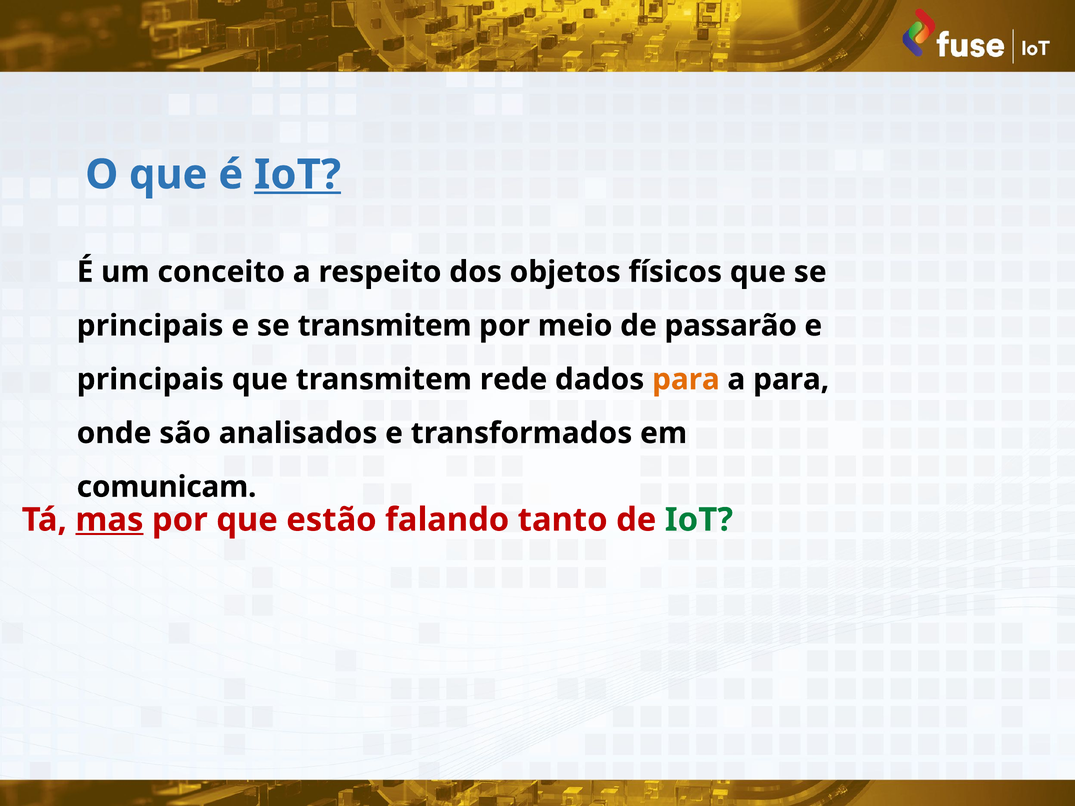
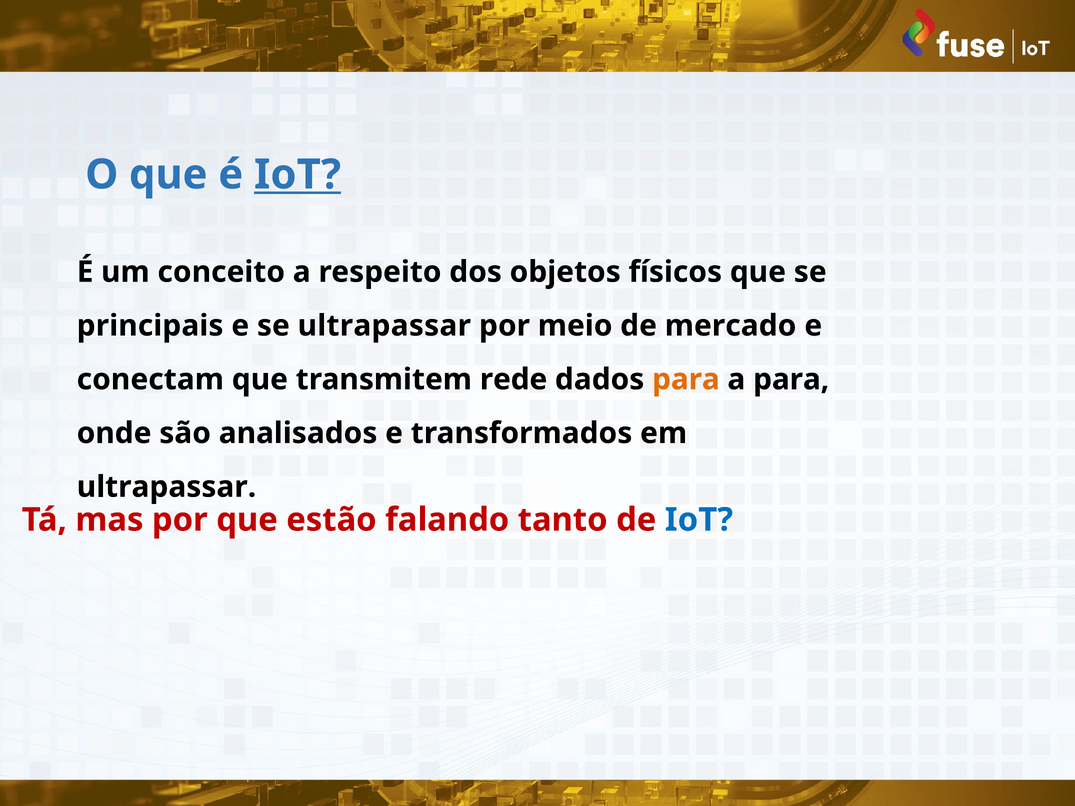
se transmitem: transmitem -> ultrapassar (384, 326)
passarão: passarão -> mercado (731, 326)
principais: principais -> conectam (150, 380)
comunicam: comunicam -> ultrapassar (166, 487)
mas underline: present -> none (109, 520)
IoT colour: green -> blue (699, 520)
